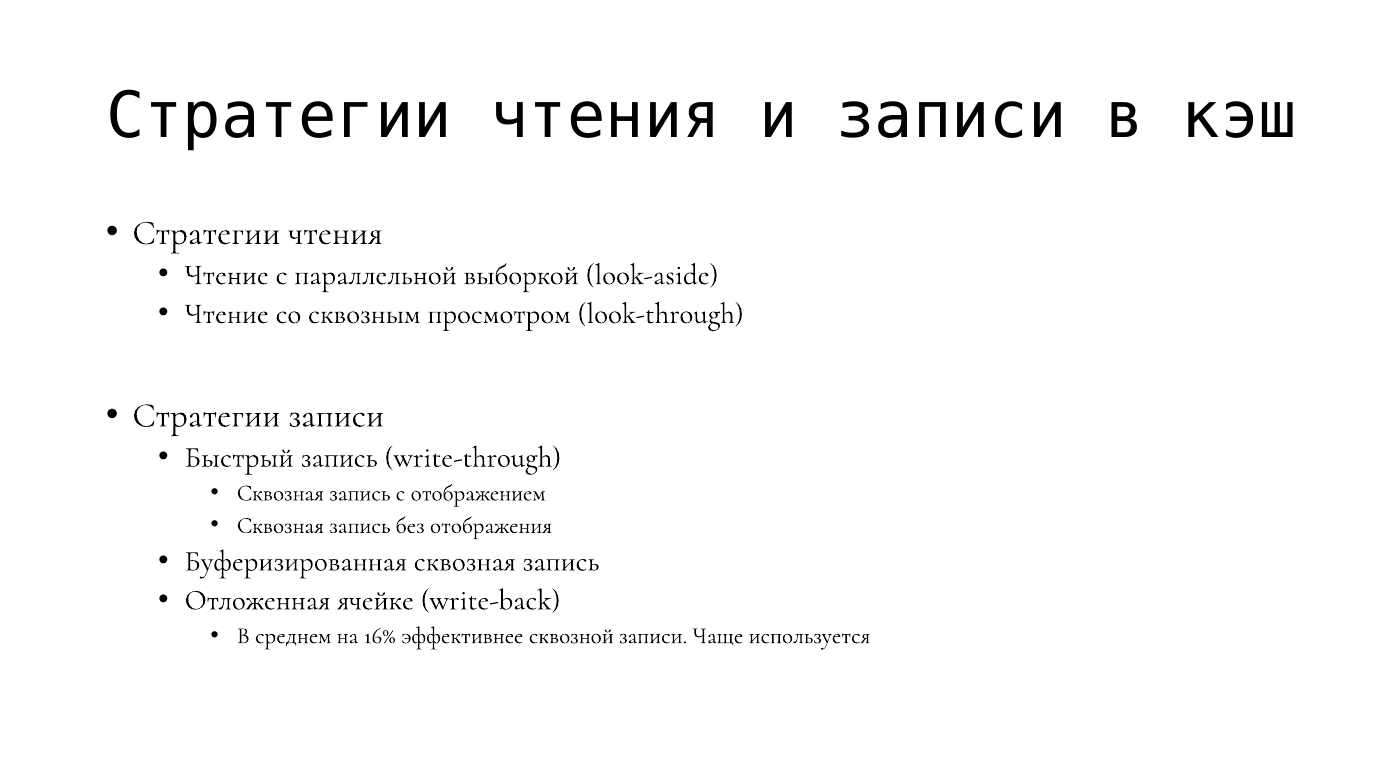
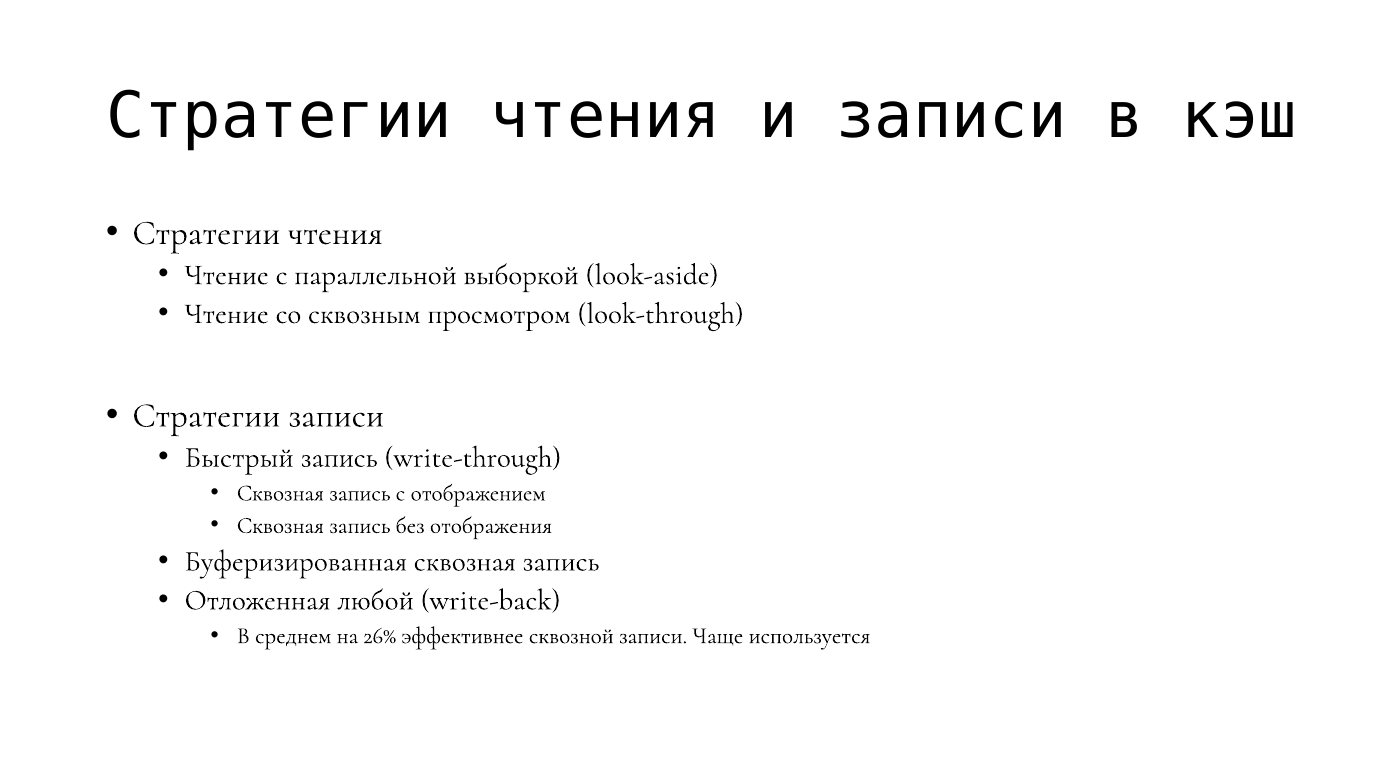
ячейке: ячейке -> любой (375, 600)
16%: 16% -> 26% (380, 636)
